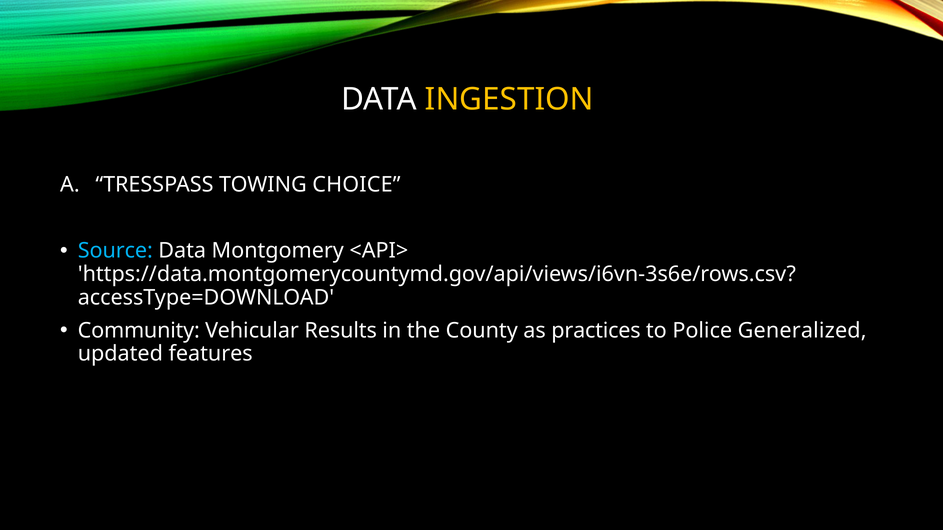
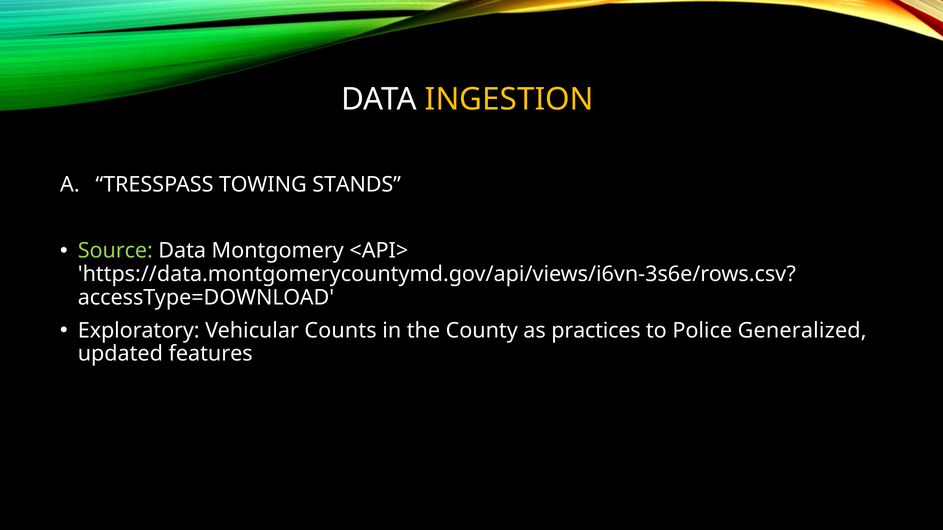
CHOICE: CHOICE -> STANDS (357, 185)
Source colour: light blue -> light green (115, 251)
Community: Community -> Exploratory (139, 331)
Results: Results -> Counts (341, 331)
